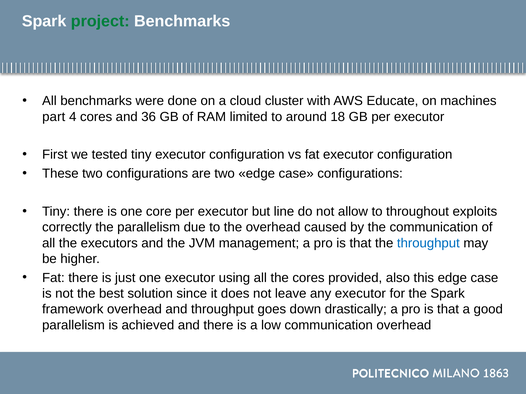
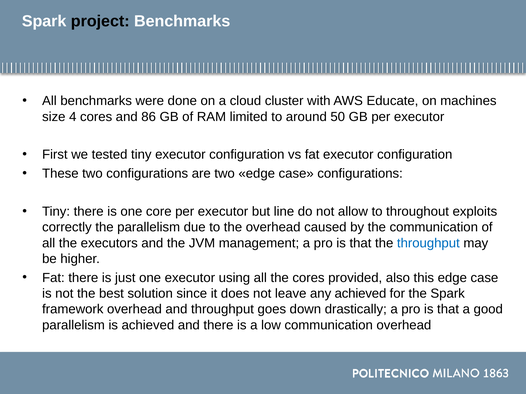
project colour: green -> black (100, 21)
part: part -> size (54, 117)
36: 36 -> 86 (149, 117)
18: 18 -> 50 (338, 117)
any executor: executor -> achieved (360, 294)
